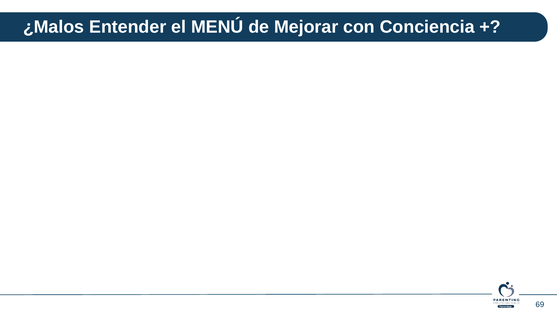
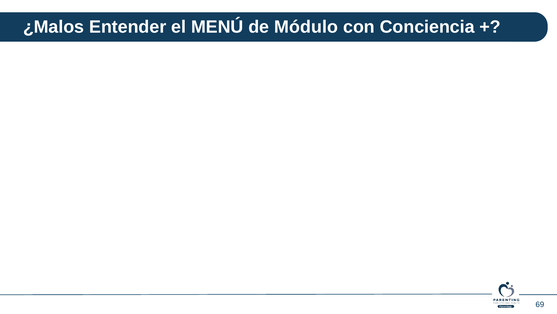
Mejorar: Mejorar -> Módulo (306, 27)
